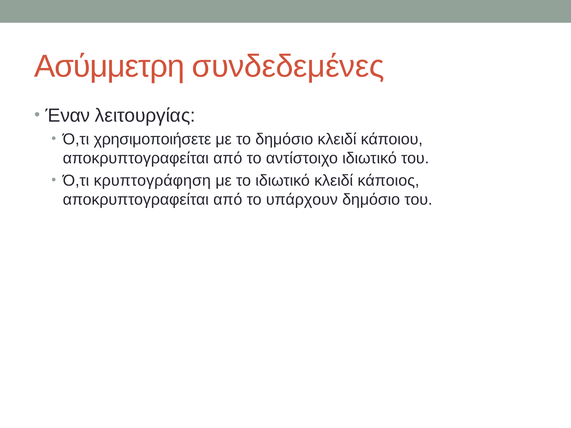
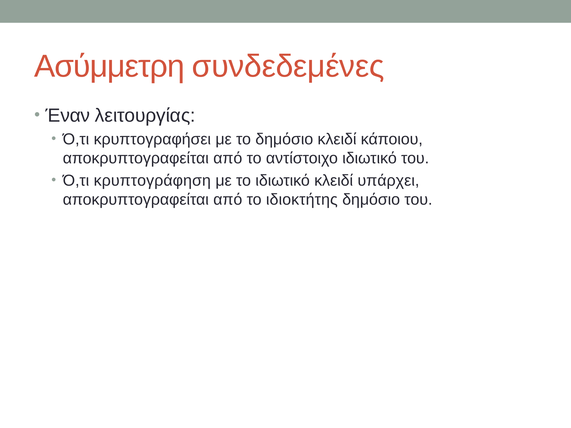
χρησιμοποιήσετε: χρησιμοποιήσετε -> κρυπτογραφήσει (152, 139)
κάποιος: κάποιος -> υπάρχει (388, 181)
υπάρχουν: υπάρχουν -> ιδιοκτήτης (302, 200)
